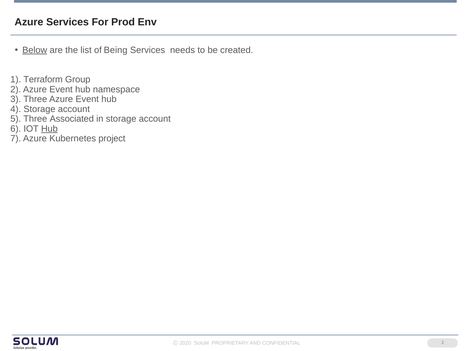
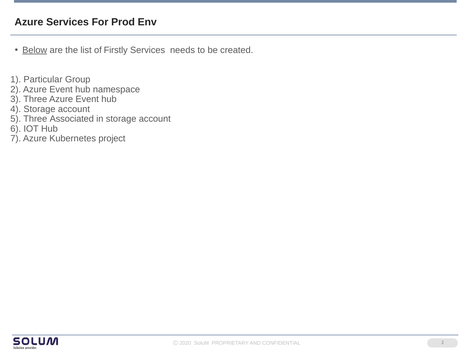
Being: Being -> Firstly (116, 50)
Terraform: Terraform -> Particular (43, 80)
Hub underline: present -> none (49, 129)
